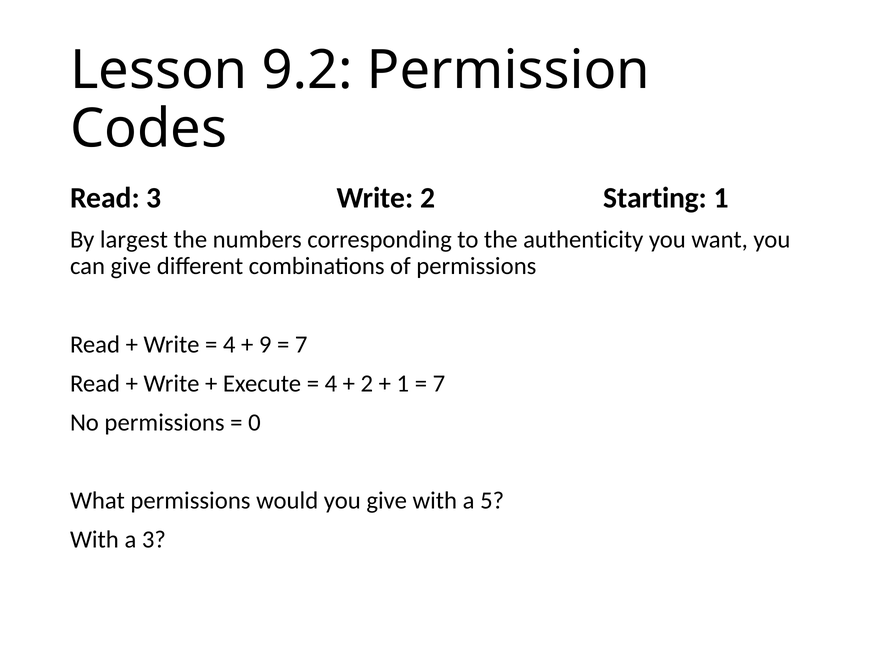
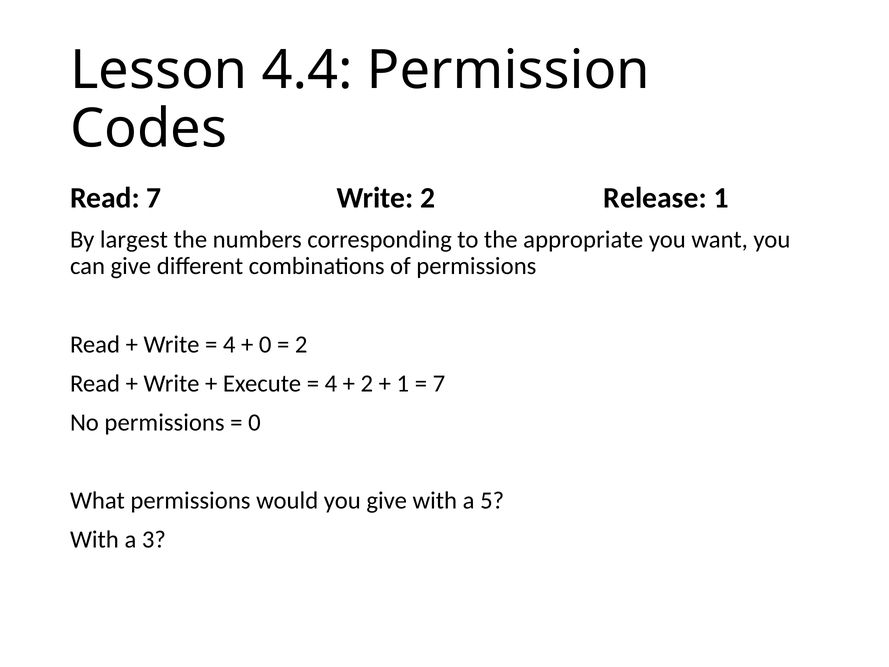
9.2: 9.2 -> 4.4 (307, 70)
Read 3: 3 -> 7 (154, 198)
Starting: Starting -> Release (655, 198)
authenticity: authenticity -> appropriate (583, 240)
9: 9 -> 0 (265, 344)
7: 7 -> 2 (301, 344)
